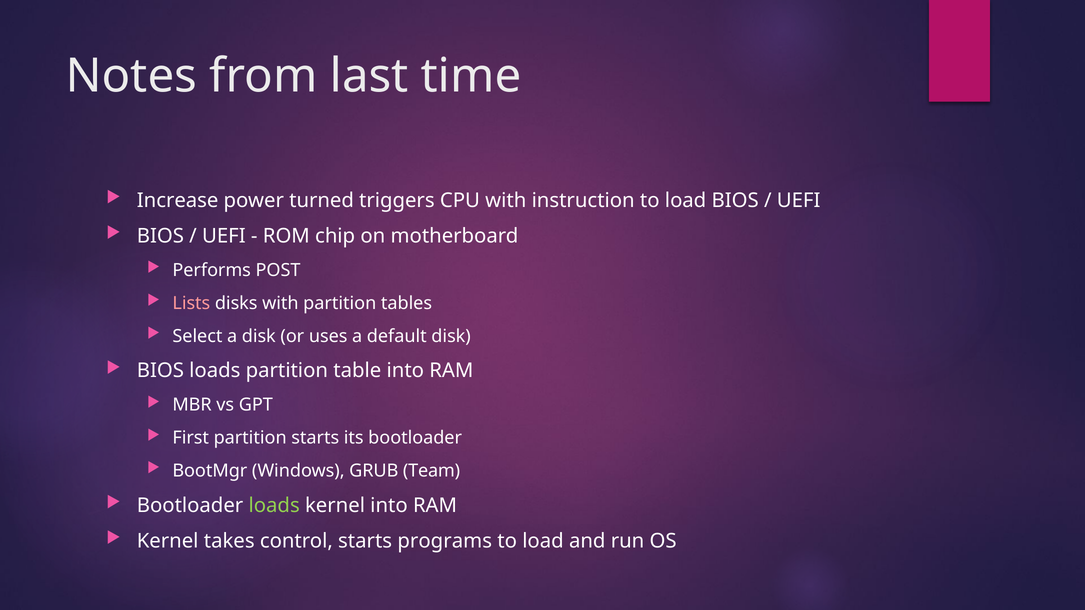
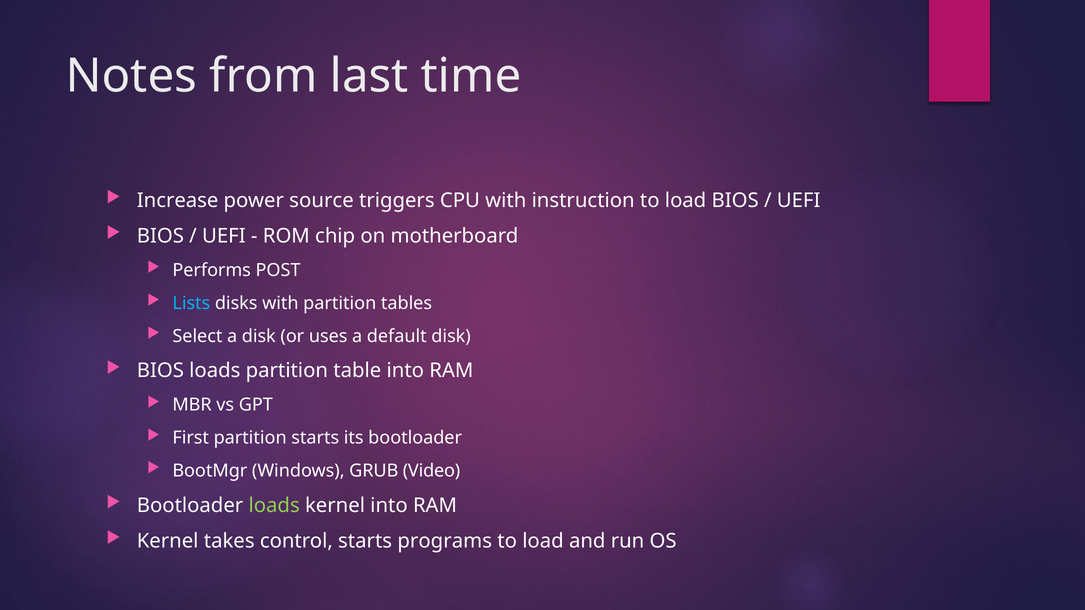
turned: turned -> source (322, 200)
Lists colour: pink -> light blue (191, 303)
Team: Team -> Video (432, 471)
